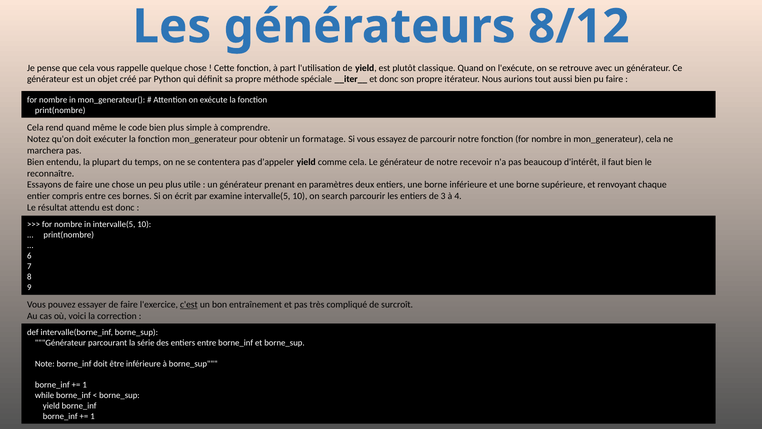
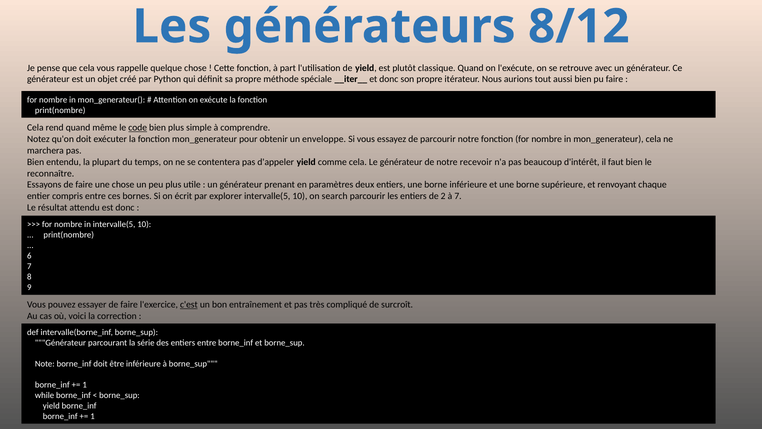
code underline: none -> present (138, 127)
formatage: formatage -> enveloppe (324, 139)
examine: examine -> explorer (226, 196)
3: 3 -> 2 (443, 196)
à 4: 4 -> 7 (458, 196)
